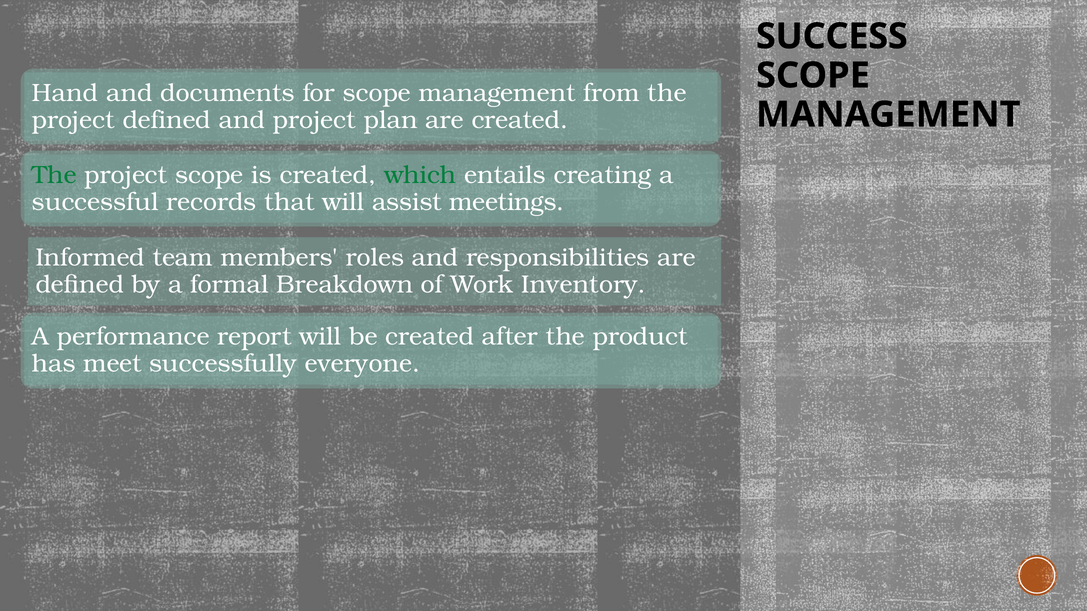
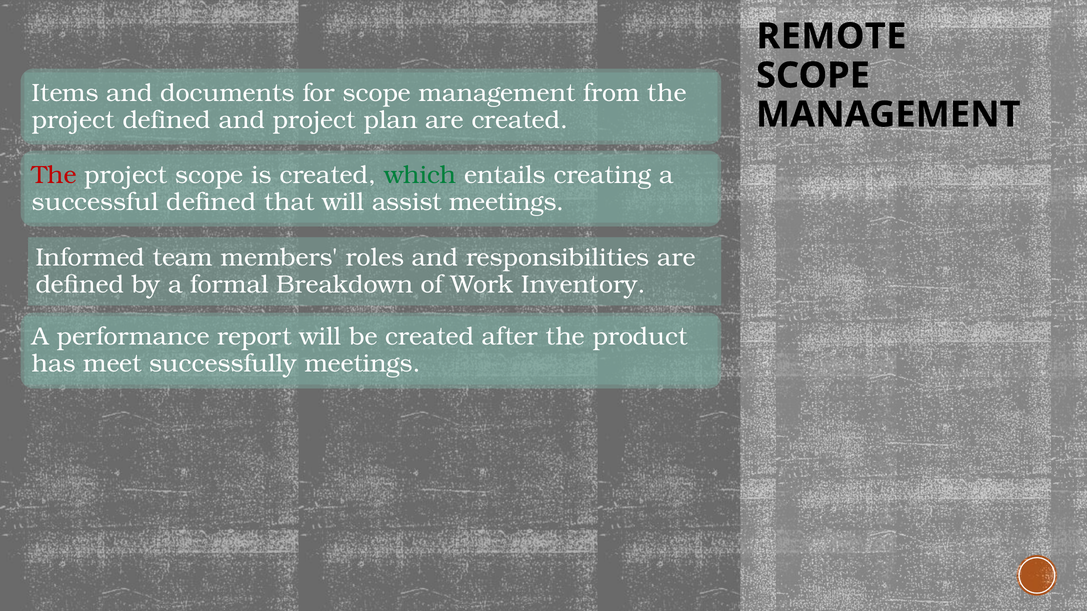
SUCCESS: SUCCESS -> REMOTE (831, 36)
Hand: Hand -> Items (65, 93)
The colour: green -> red (54, 175)
successful records: records -> defined (211, 202)
successfully everyone: everyone -> meetings (363, 364)
